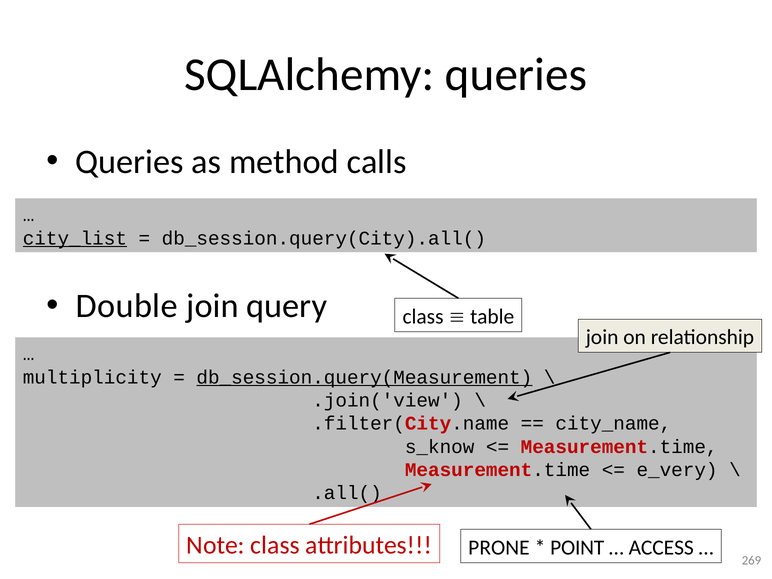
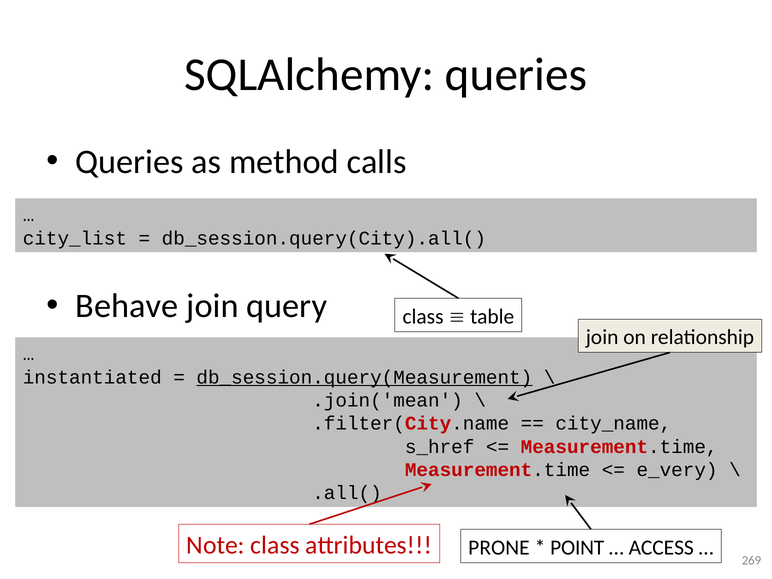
city_list underline: present -> none (75, 238)
Double: Double -> Behave (127, 306)
multiplicity: multiplicity -> instantiated (92, 377)
.join('view: .join('view -> .join('mean (388, 400)
s_know: s_know -> s_href (440, 447)
